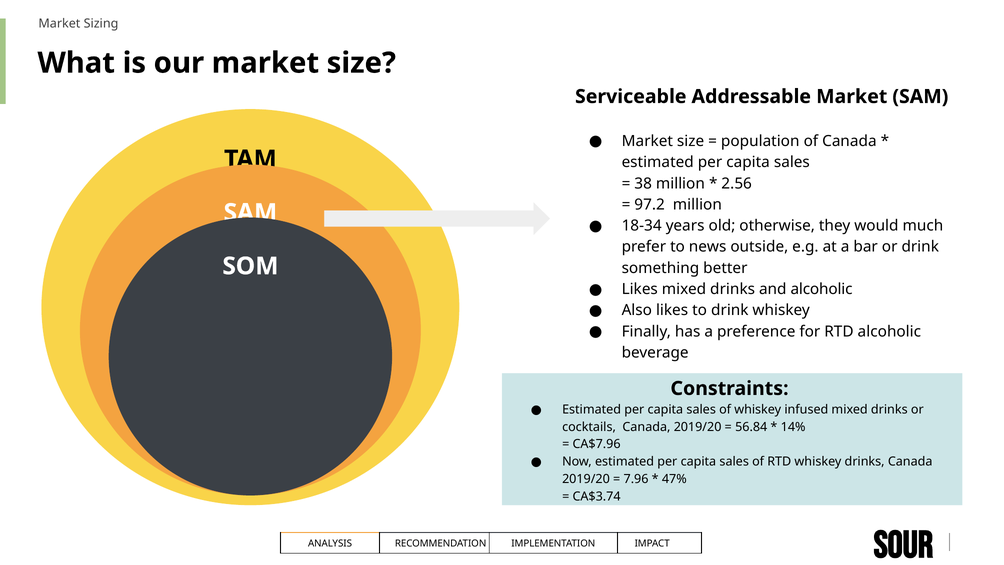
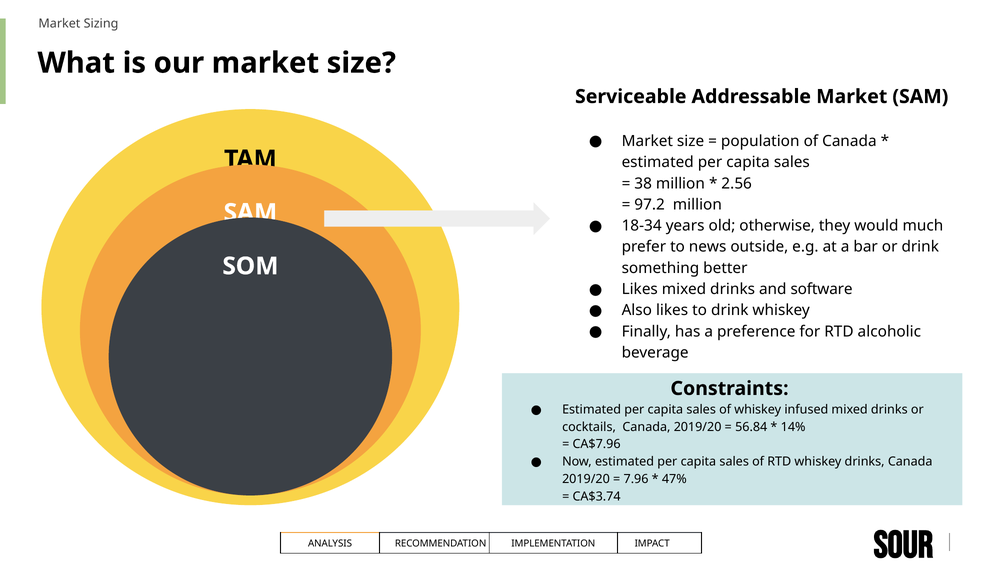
and alcoholic: alcoholic -> software (822, 289)
